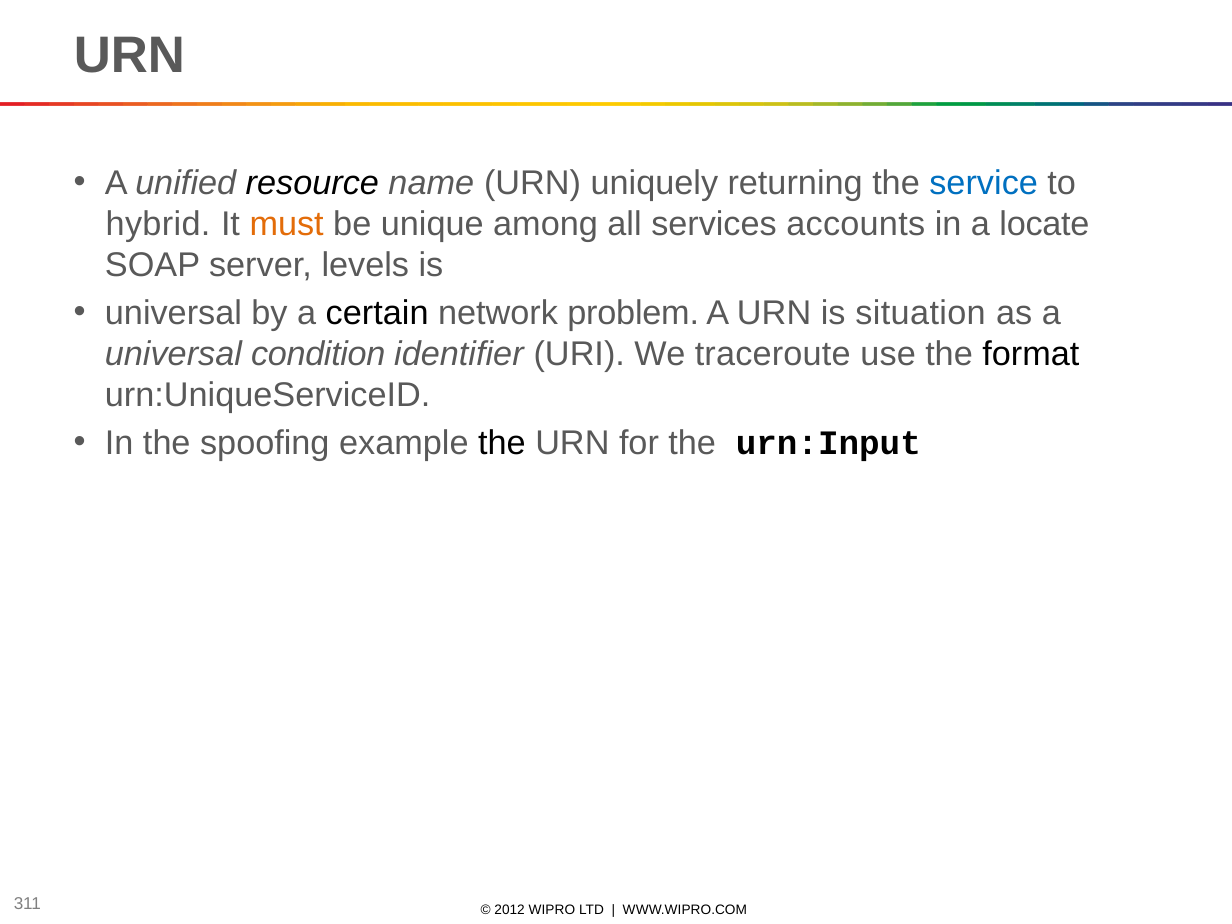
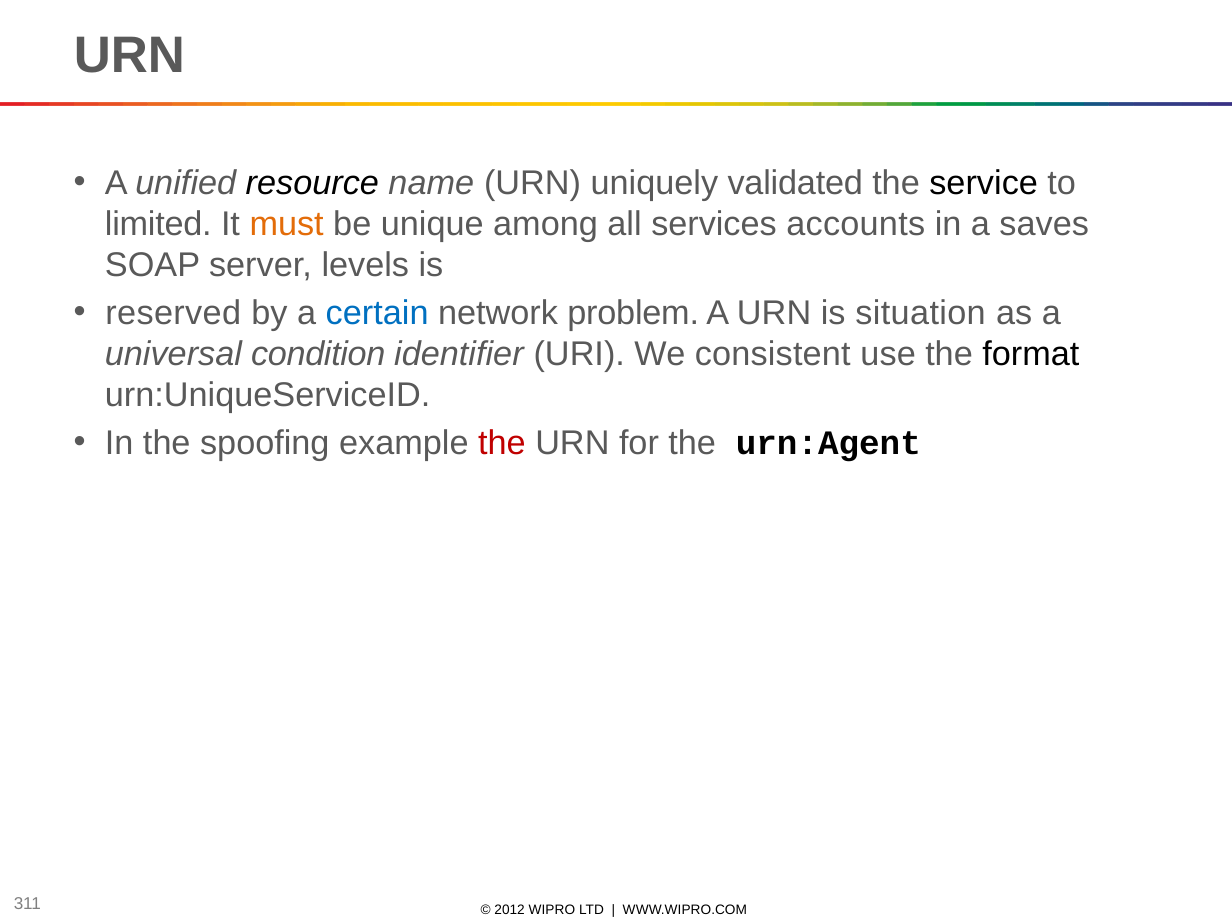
returning: returning -> validated (795, 183)
service colour: blue -> black (984, 183)
hybrid: hybrid -> limited (158, 224)
locate: locate -> saves (1044, 224)
universal: universal -> reserved (173, 313)
certain colour: black -> blue (377, 313)
traceroute: traceroute -> consistent (773, 354)
the colour: black -> red (502, 443)
urn:Input: urn:Input -> urn:Agent (828, 443)
